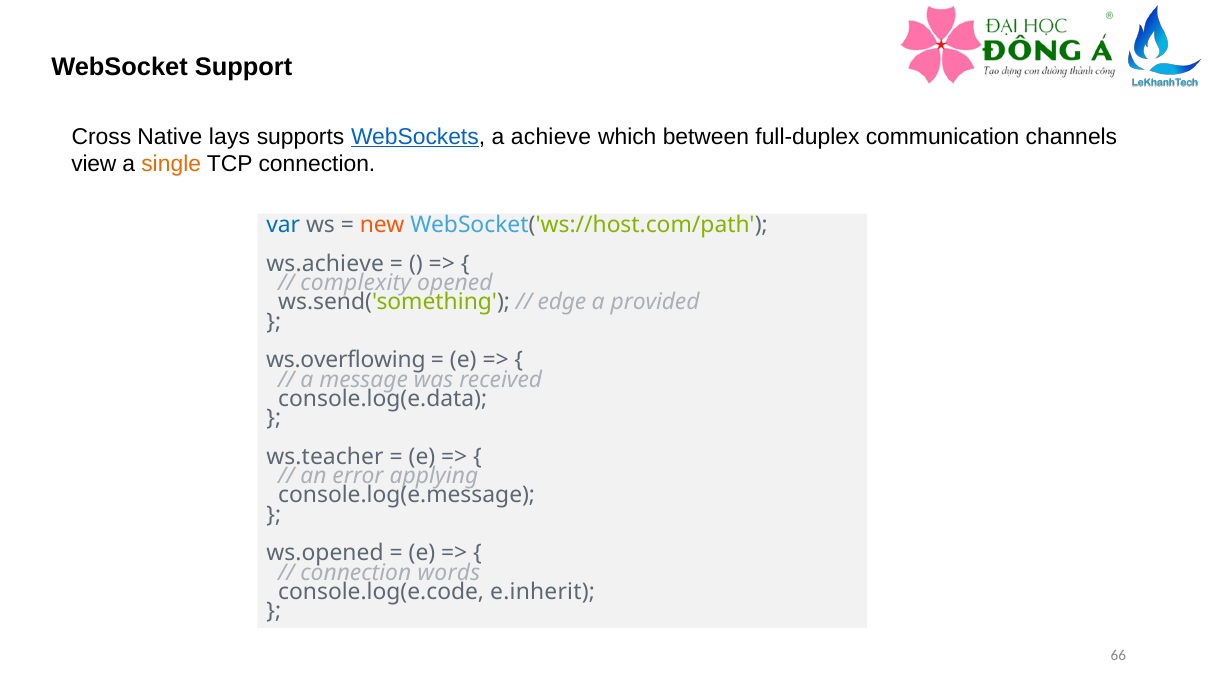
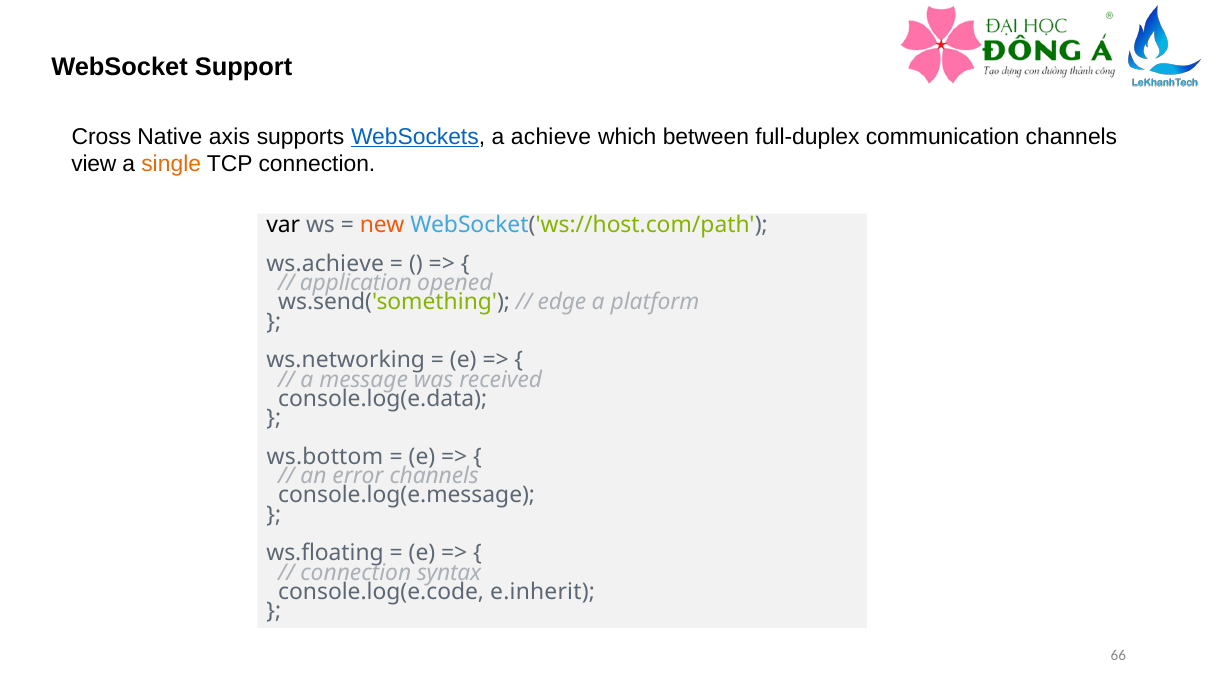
lays: lays -> axis (229, 137)
var colour: blue -> black (283, 225)
complexity: complexity -> application (356, 283)
provided: provided -> platform (655, 302)
ws.overflowing: ws.overflowing -> ws.networking (346, 360)
ws.teacher: ws.teacher -> ws.bottom (325, 457)
error applying: applying -> channels (434, 476)
ws.opened: ws.opened -> ws.floating (325, 553)
words: words -> syntax (449, 572)
